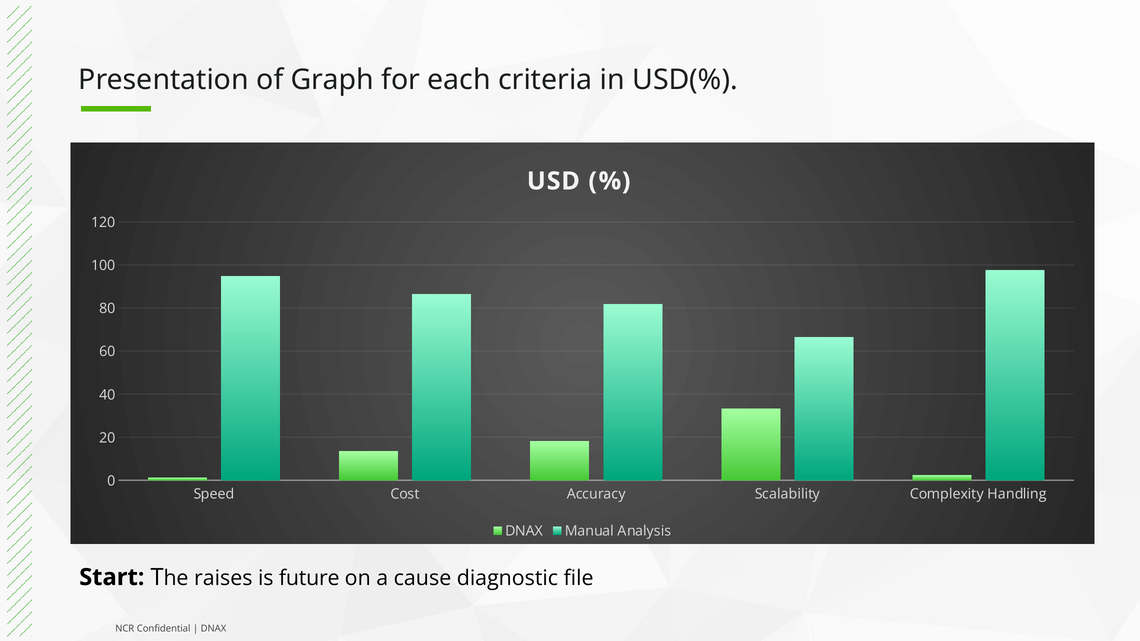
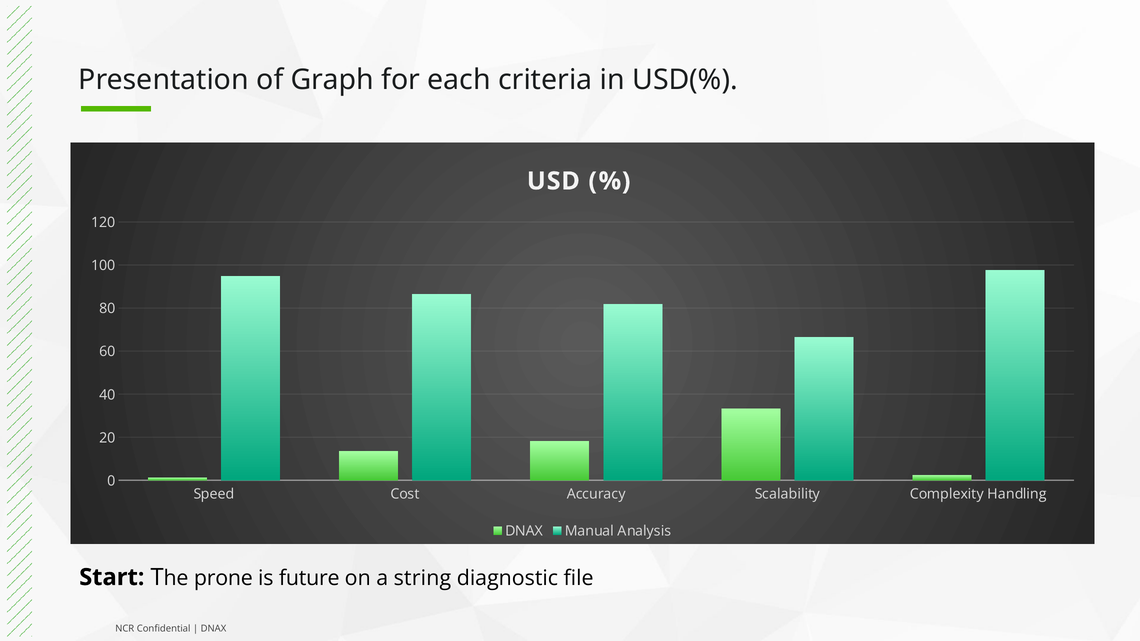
raises: raises -> prone (223, 578)
cause: cause -> string (422, 578)
